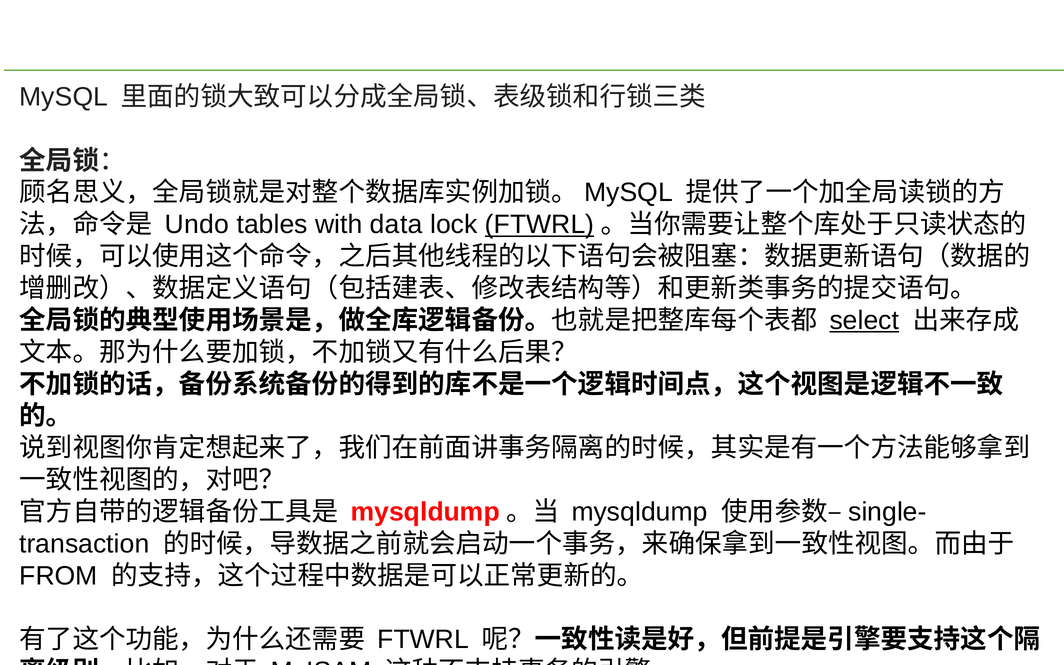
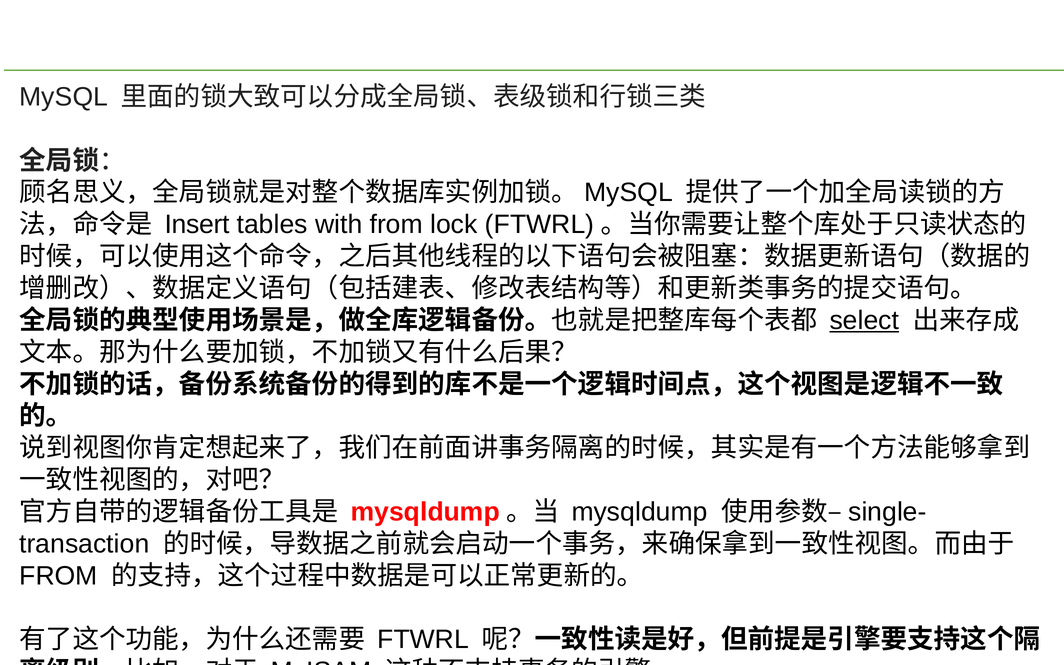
Undo: Undo -> Insert (197, 225)
with data: data -> from (396, 225)
FTWRL underline: present -> none (540, 225)
